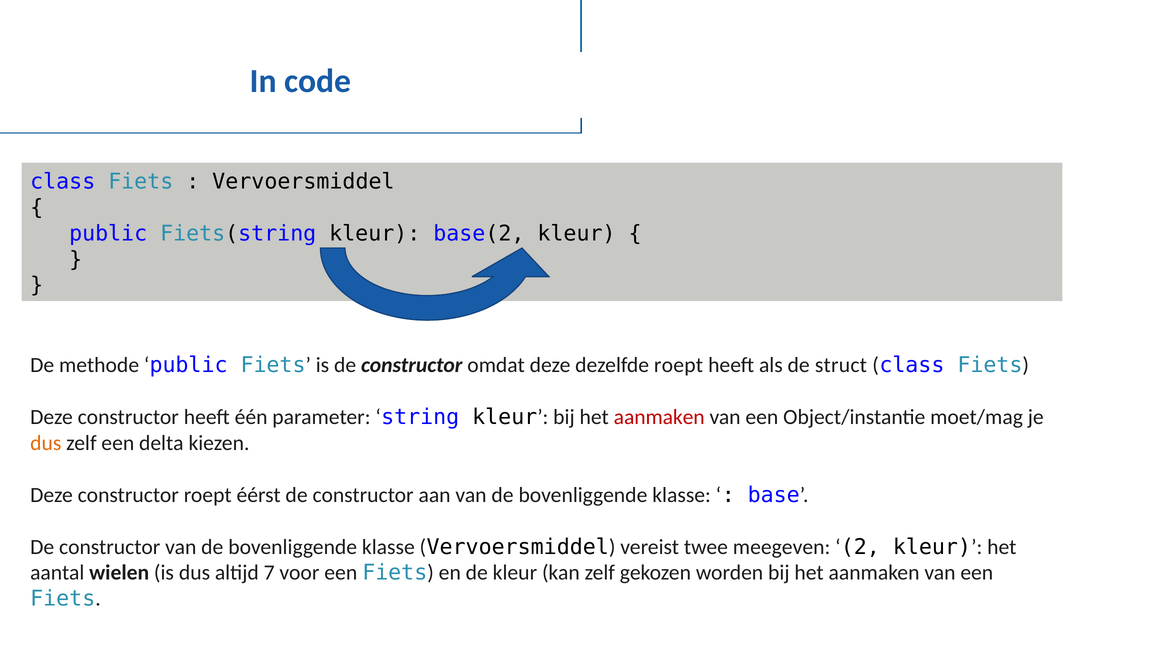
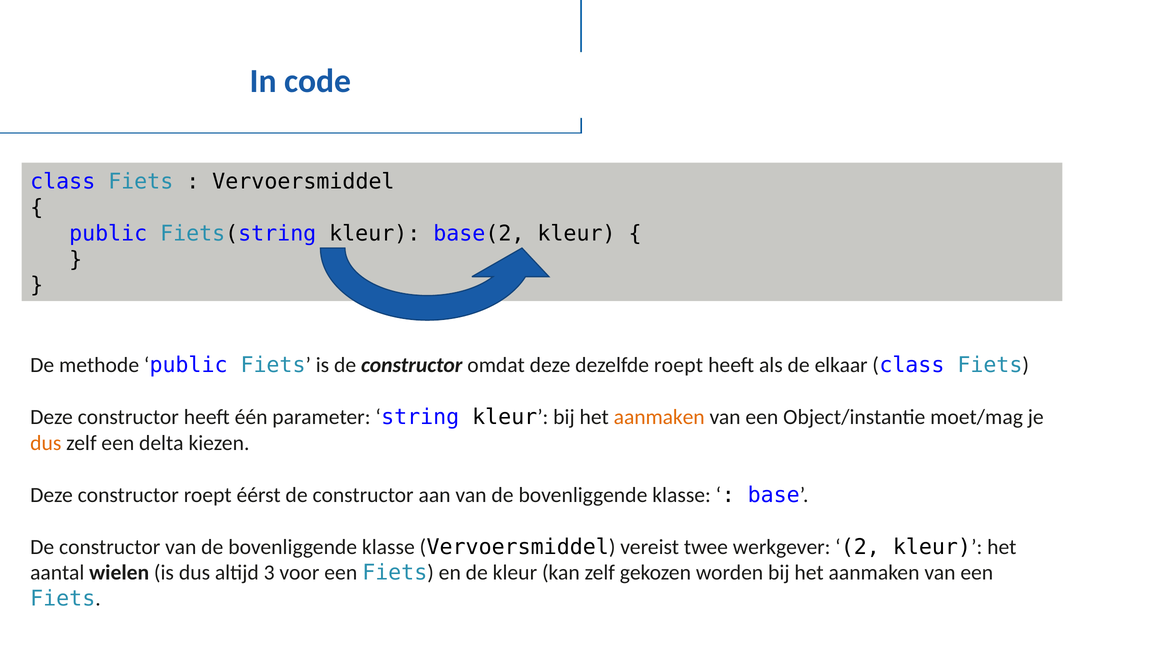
struct: struct -> elkaar (841, 365)
aanmaken colour: red -> orange (659, 417)
meegeven: meegeven -> werkgever (782, 547)
7: 7 -> 3 (269, 573)
